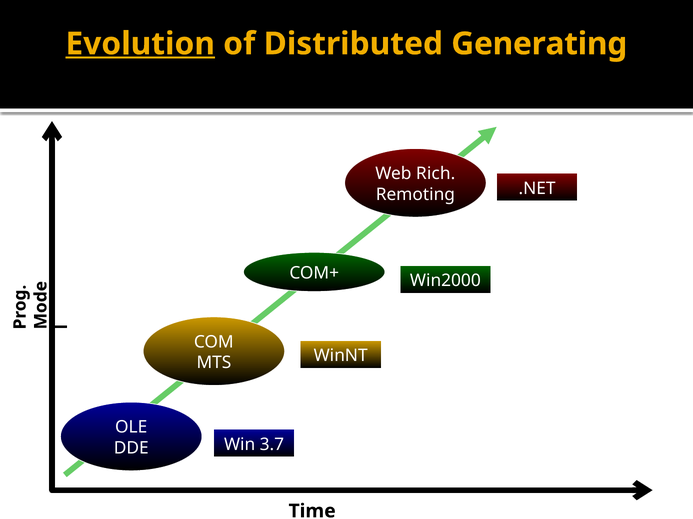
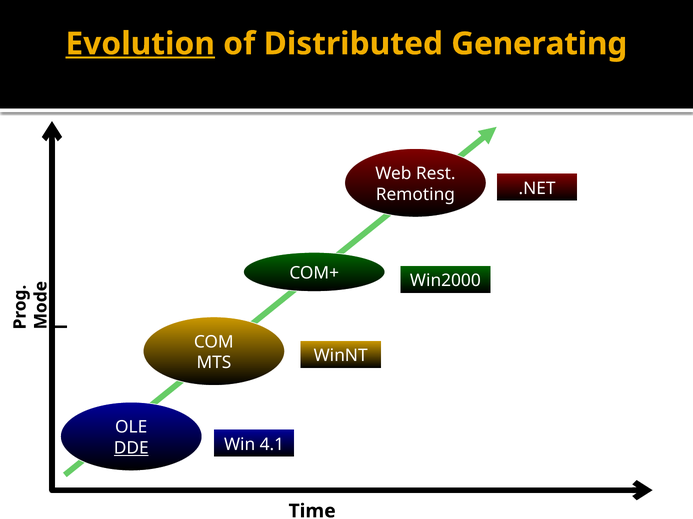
Rich: Rich -> Rest (436, 174)
3.7: 3.7 -> 4.1 (272, 445)
DDE underline: none -> present (131, 449)
